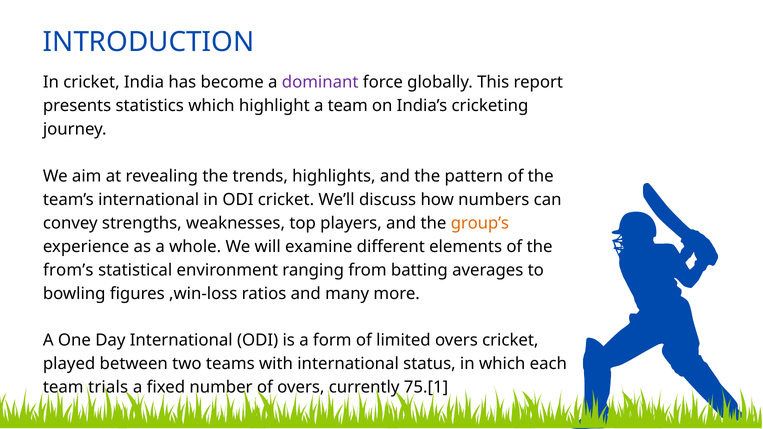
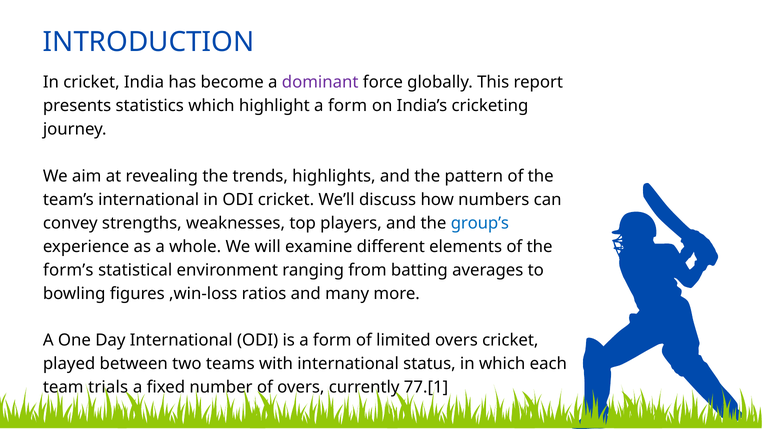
highlight a team: team -> form (348, 106)
group’s colour: orange -> blue (480, 223)
from’s: from’s -> form’s (68, 270)
75.[1: 75.[1 -> 77.[1 (426, 388)
